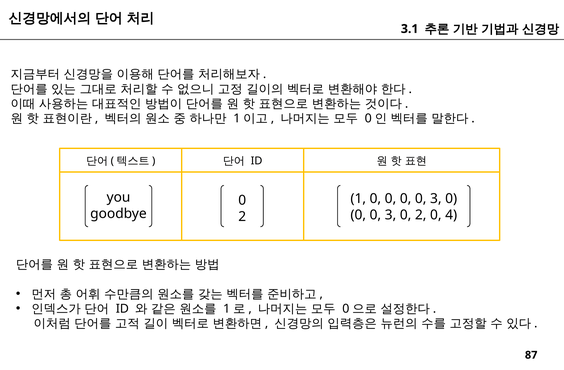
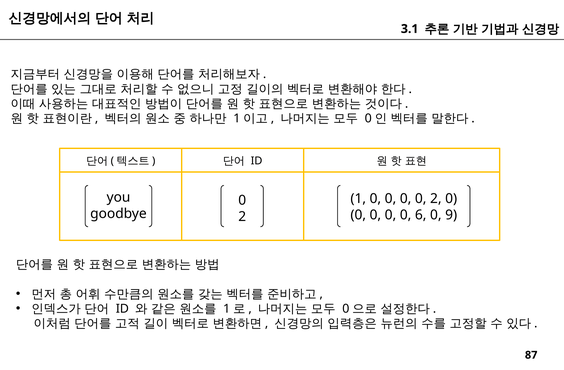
3: 3 -> 2 (436, 199)
3: 3 -> 0 (390, 215)
2: 2 -> 6 (421, 215)
4: 4 -> 9 (451, 215)
